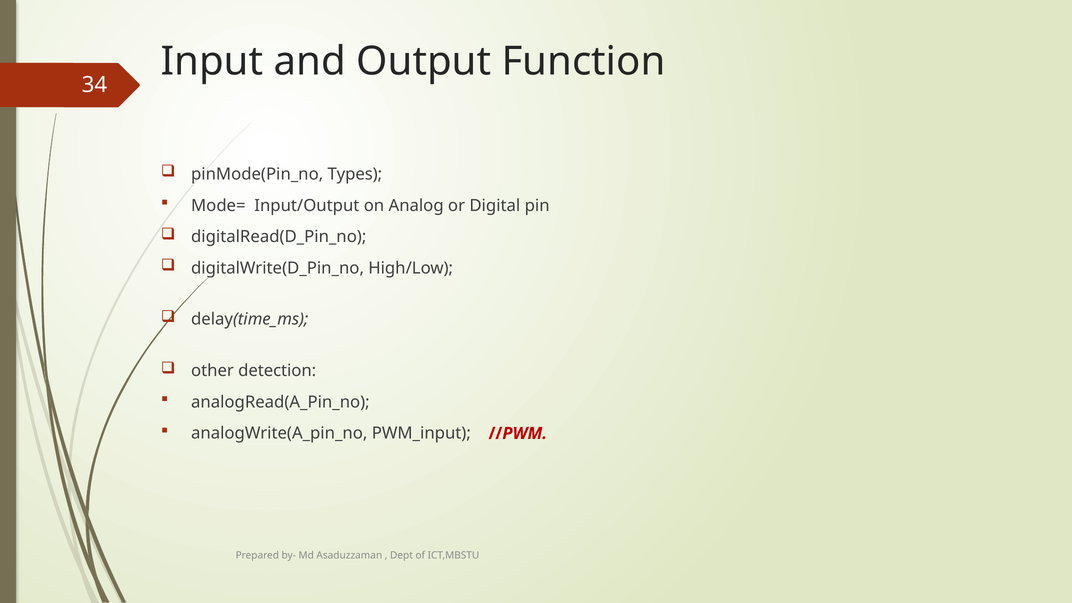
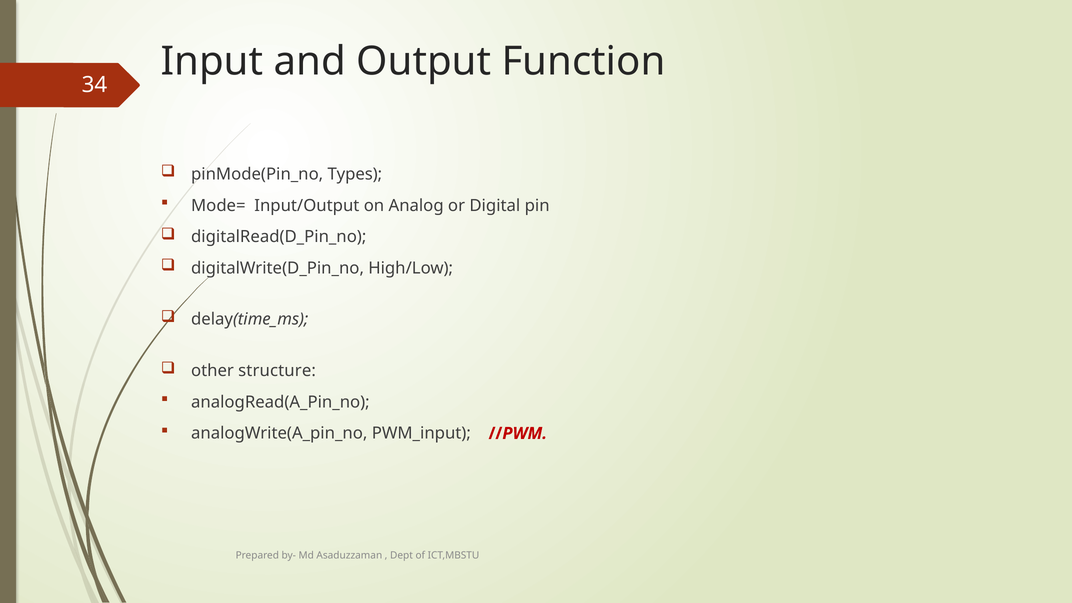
detection: detection -> structure (277, 371)
